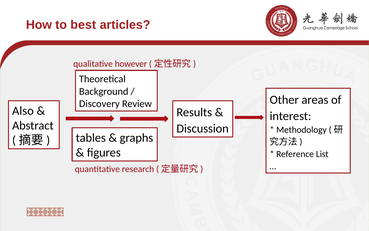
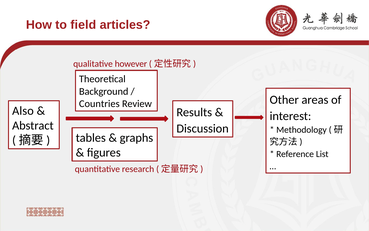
best: best -> field (83, 25)
Discovery: Discovery -> Countries (99, 104)
